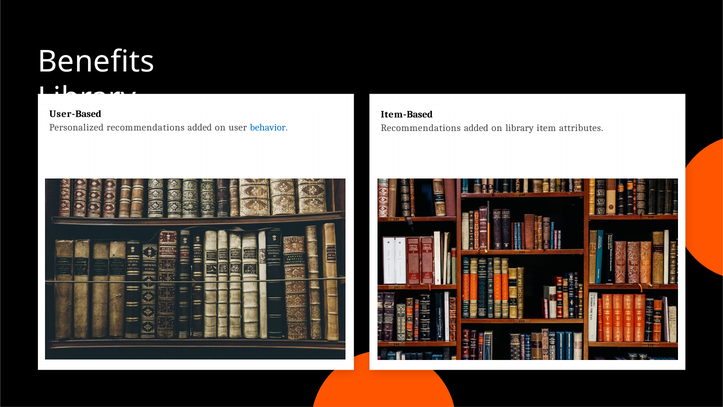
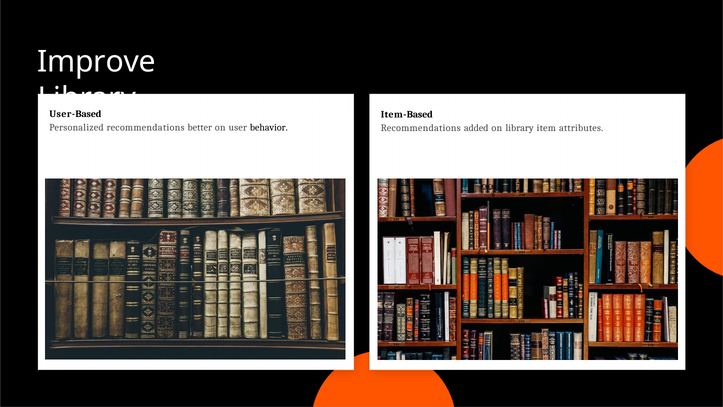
Benefits: Benefits -> Improve (96, 62)
Personalized recommendations added: added -> better (200, 128)
behavior colour: blue -> black (269, 128)
